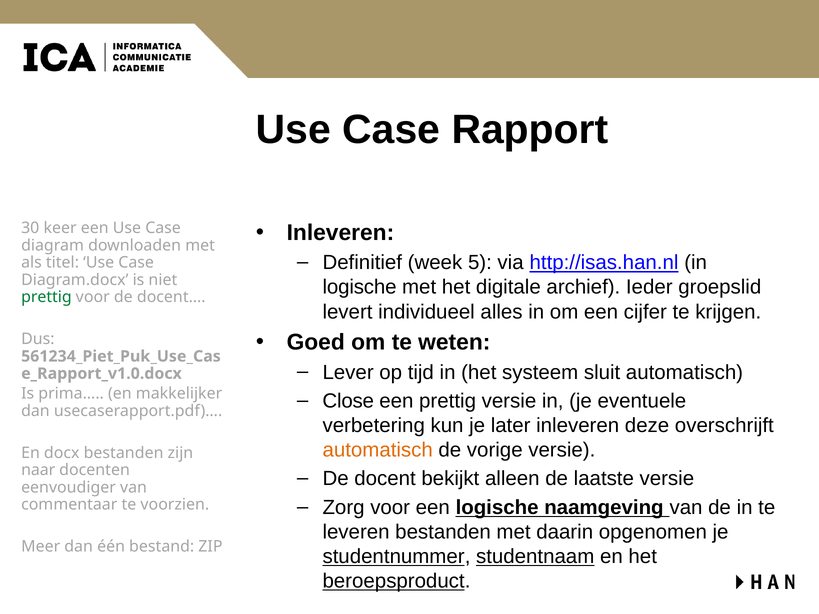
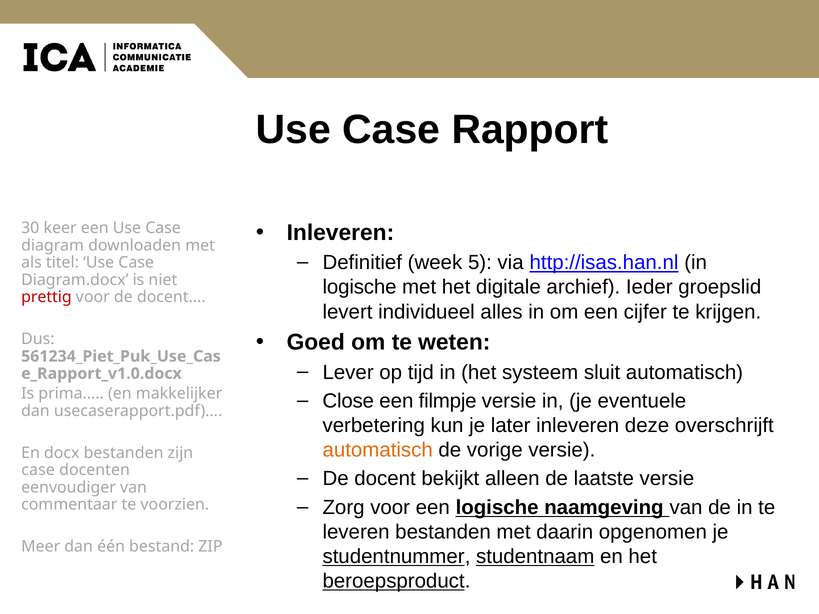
prettig colour: green -> red (46, 297)
een prettig: prettig -> filmpje (448, 401)
naar: naar -> case (38, 470)
